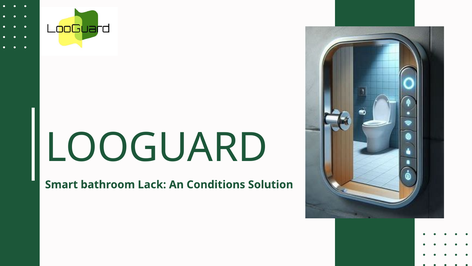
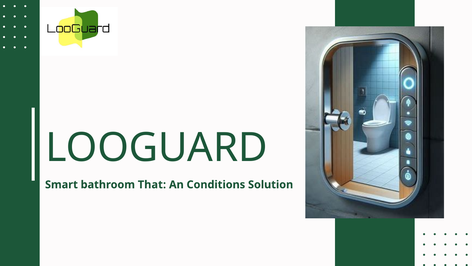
Lack: Lack -> That (152, 184)
